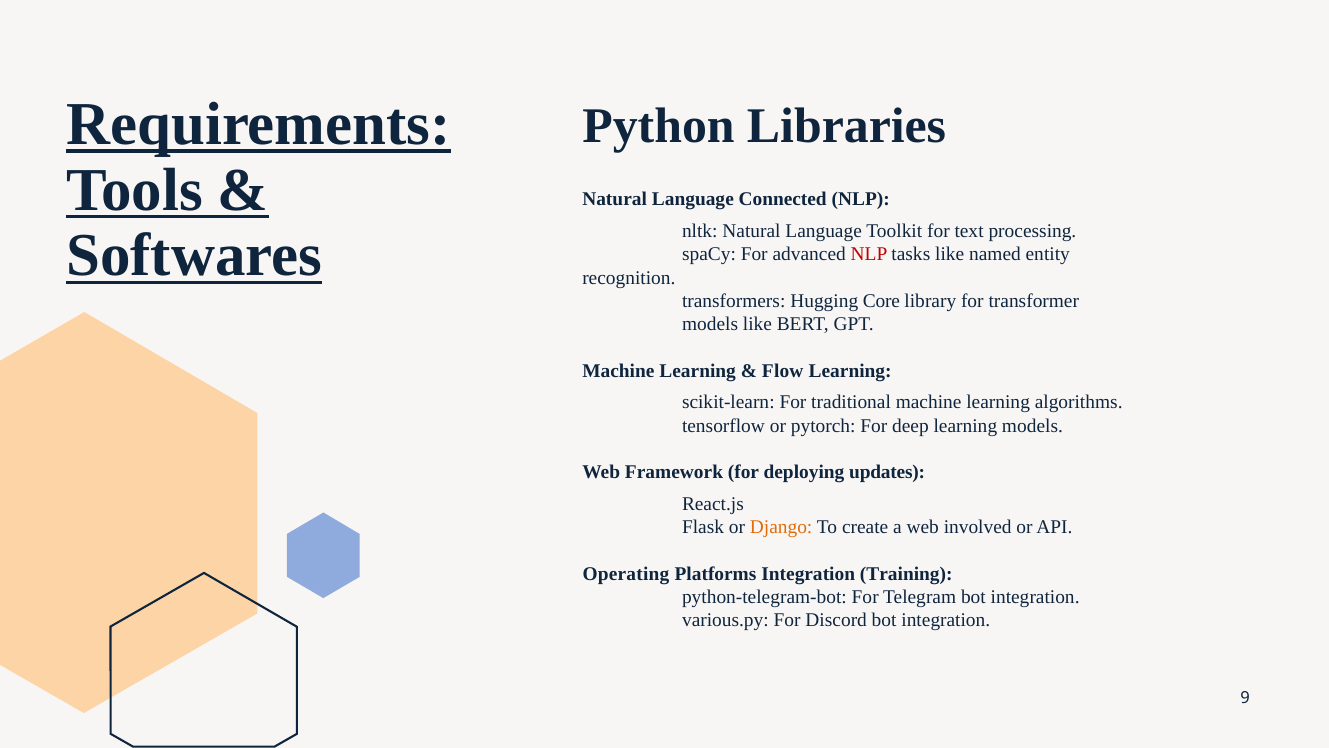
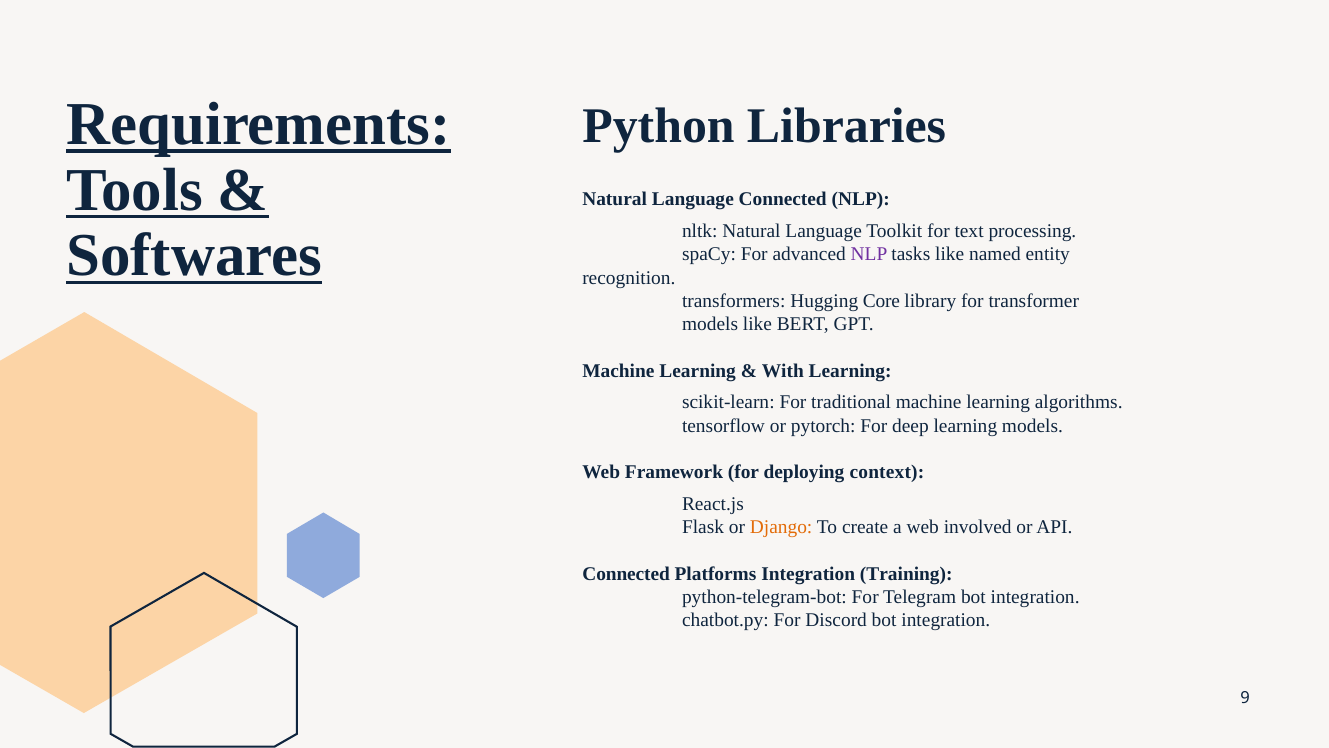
NLP colour: red -> purple (869, 254)
Flow: Flow -> With (783, 371)
updates: updates -> context (887, 472)
Operating: Operating -> Connected (626, 573)
various.py: various.py -> chatbot.py (725, 620)
